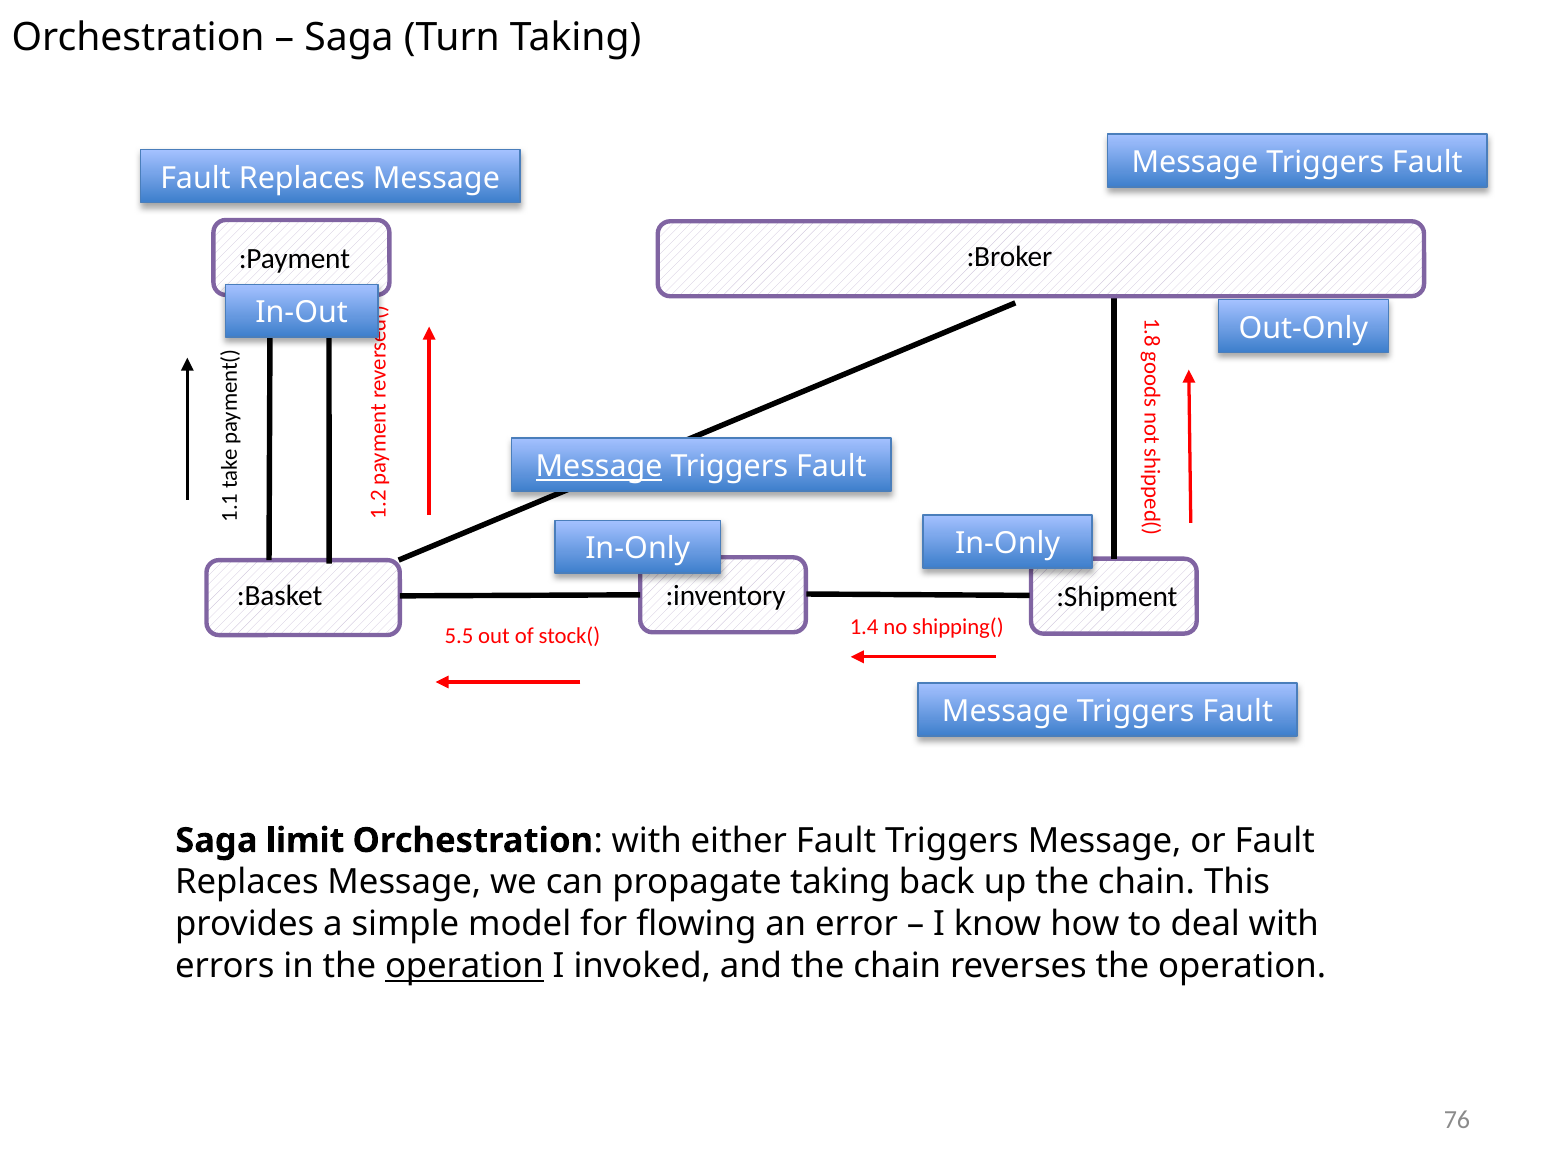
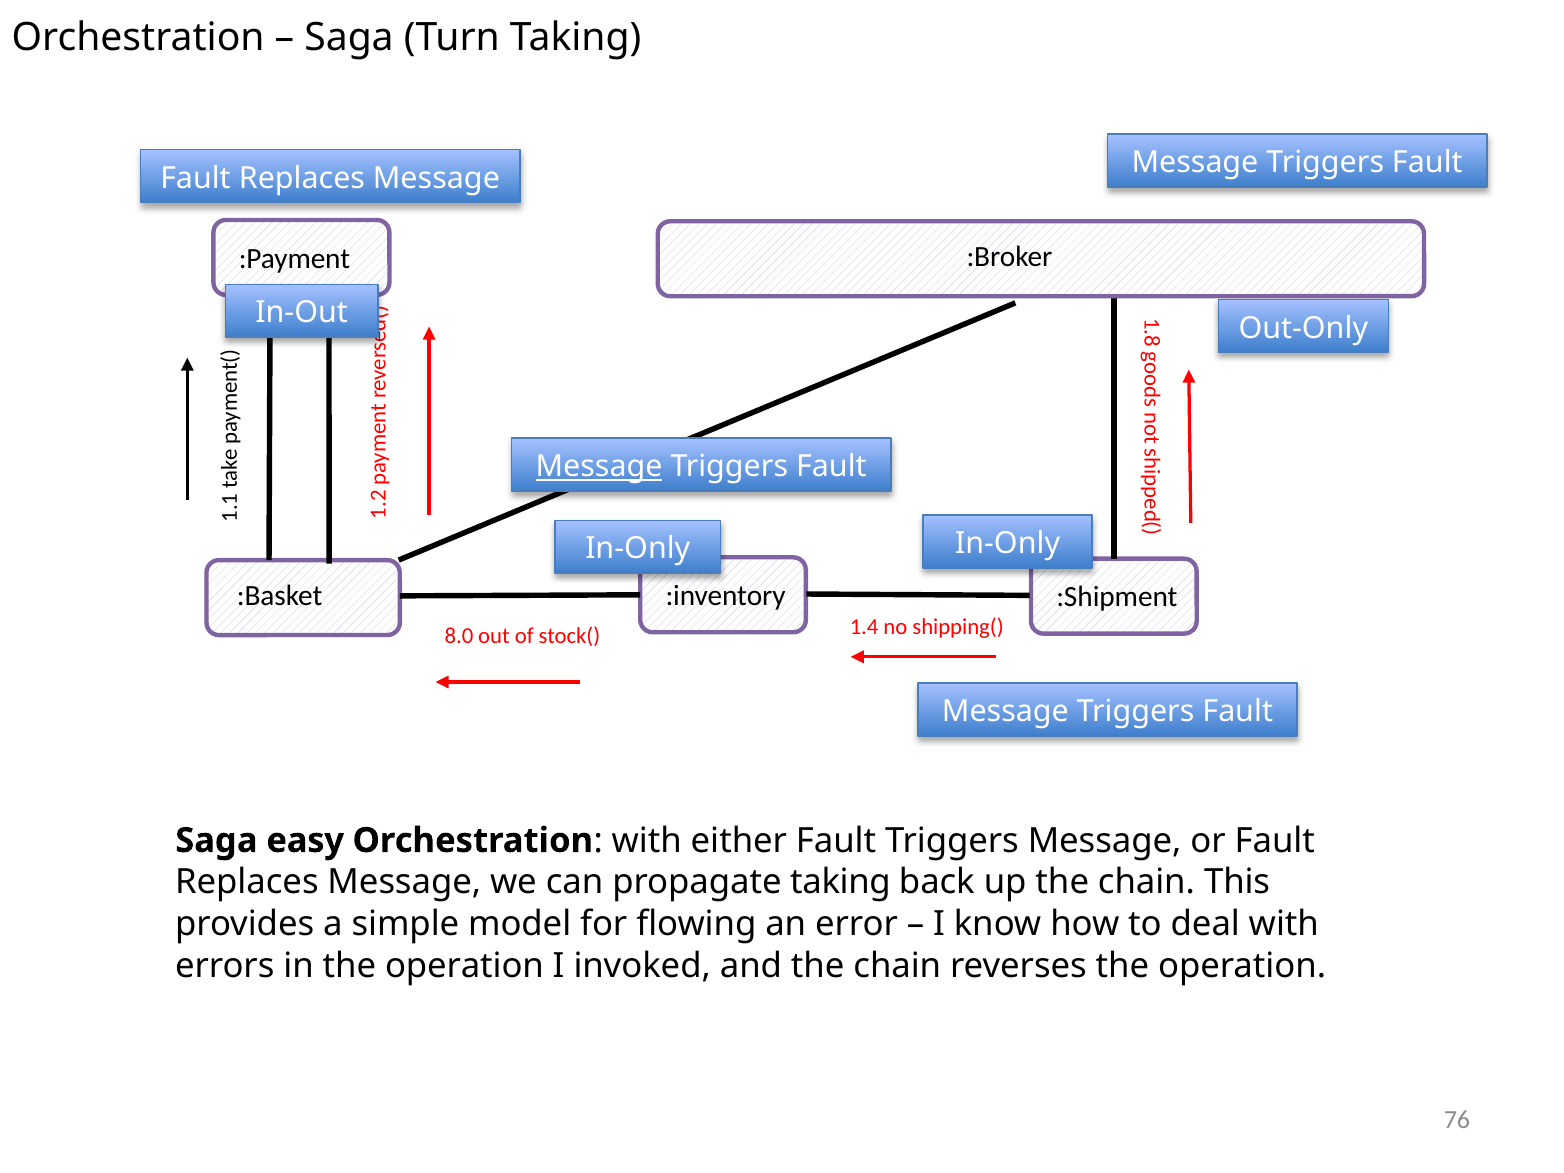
5.5: 5.5 -> 8.0 (459, 636)
limit: limit -> easy (305, 841)
operation underline: present -> none (464, 966)
